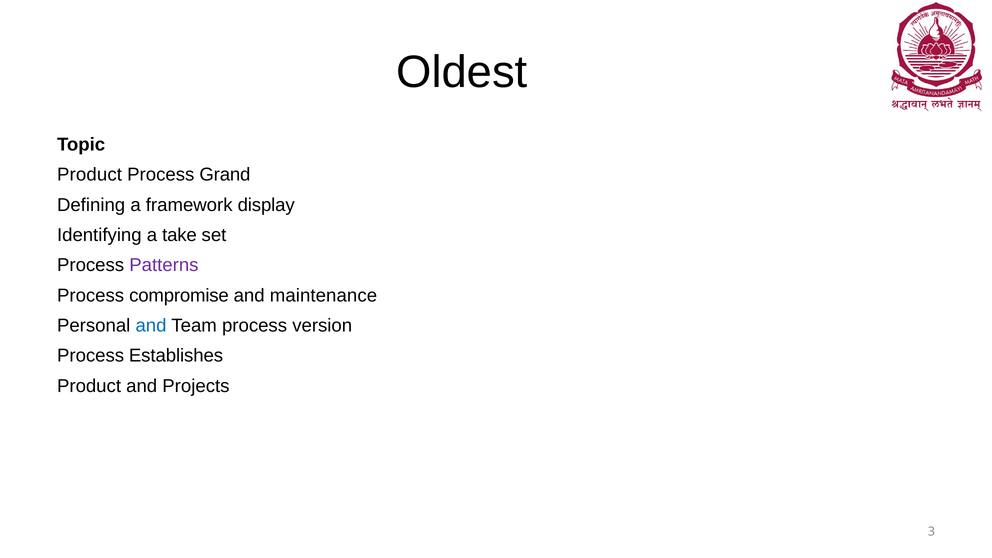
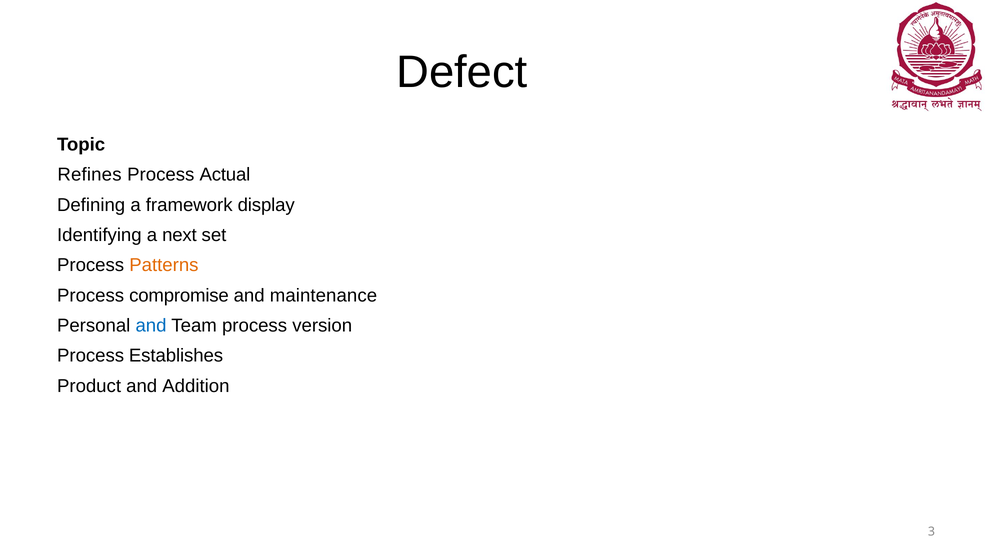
Oldest: Oldest -> Defect (462, 72)
Product: Product -> Refines (89, 175)
Grand: Grand -> Actual (225, 175)
take: take -> next (179, 235)
Patterns colour: purple -> orange (164, 265)
Projects: Projects -> Addition (196, 386)
